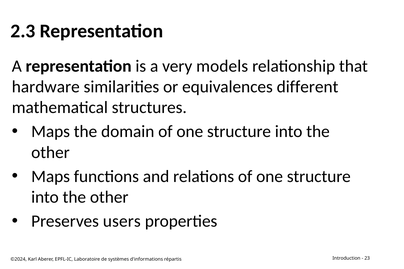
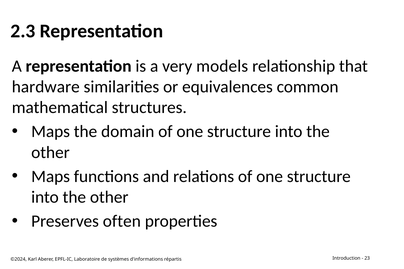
different: different -> common (308, 87)
users: users -> often (122, 222)
